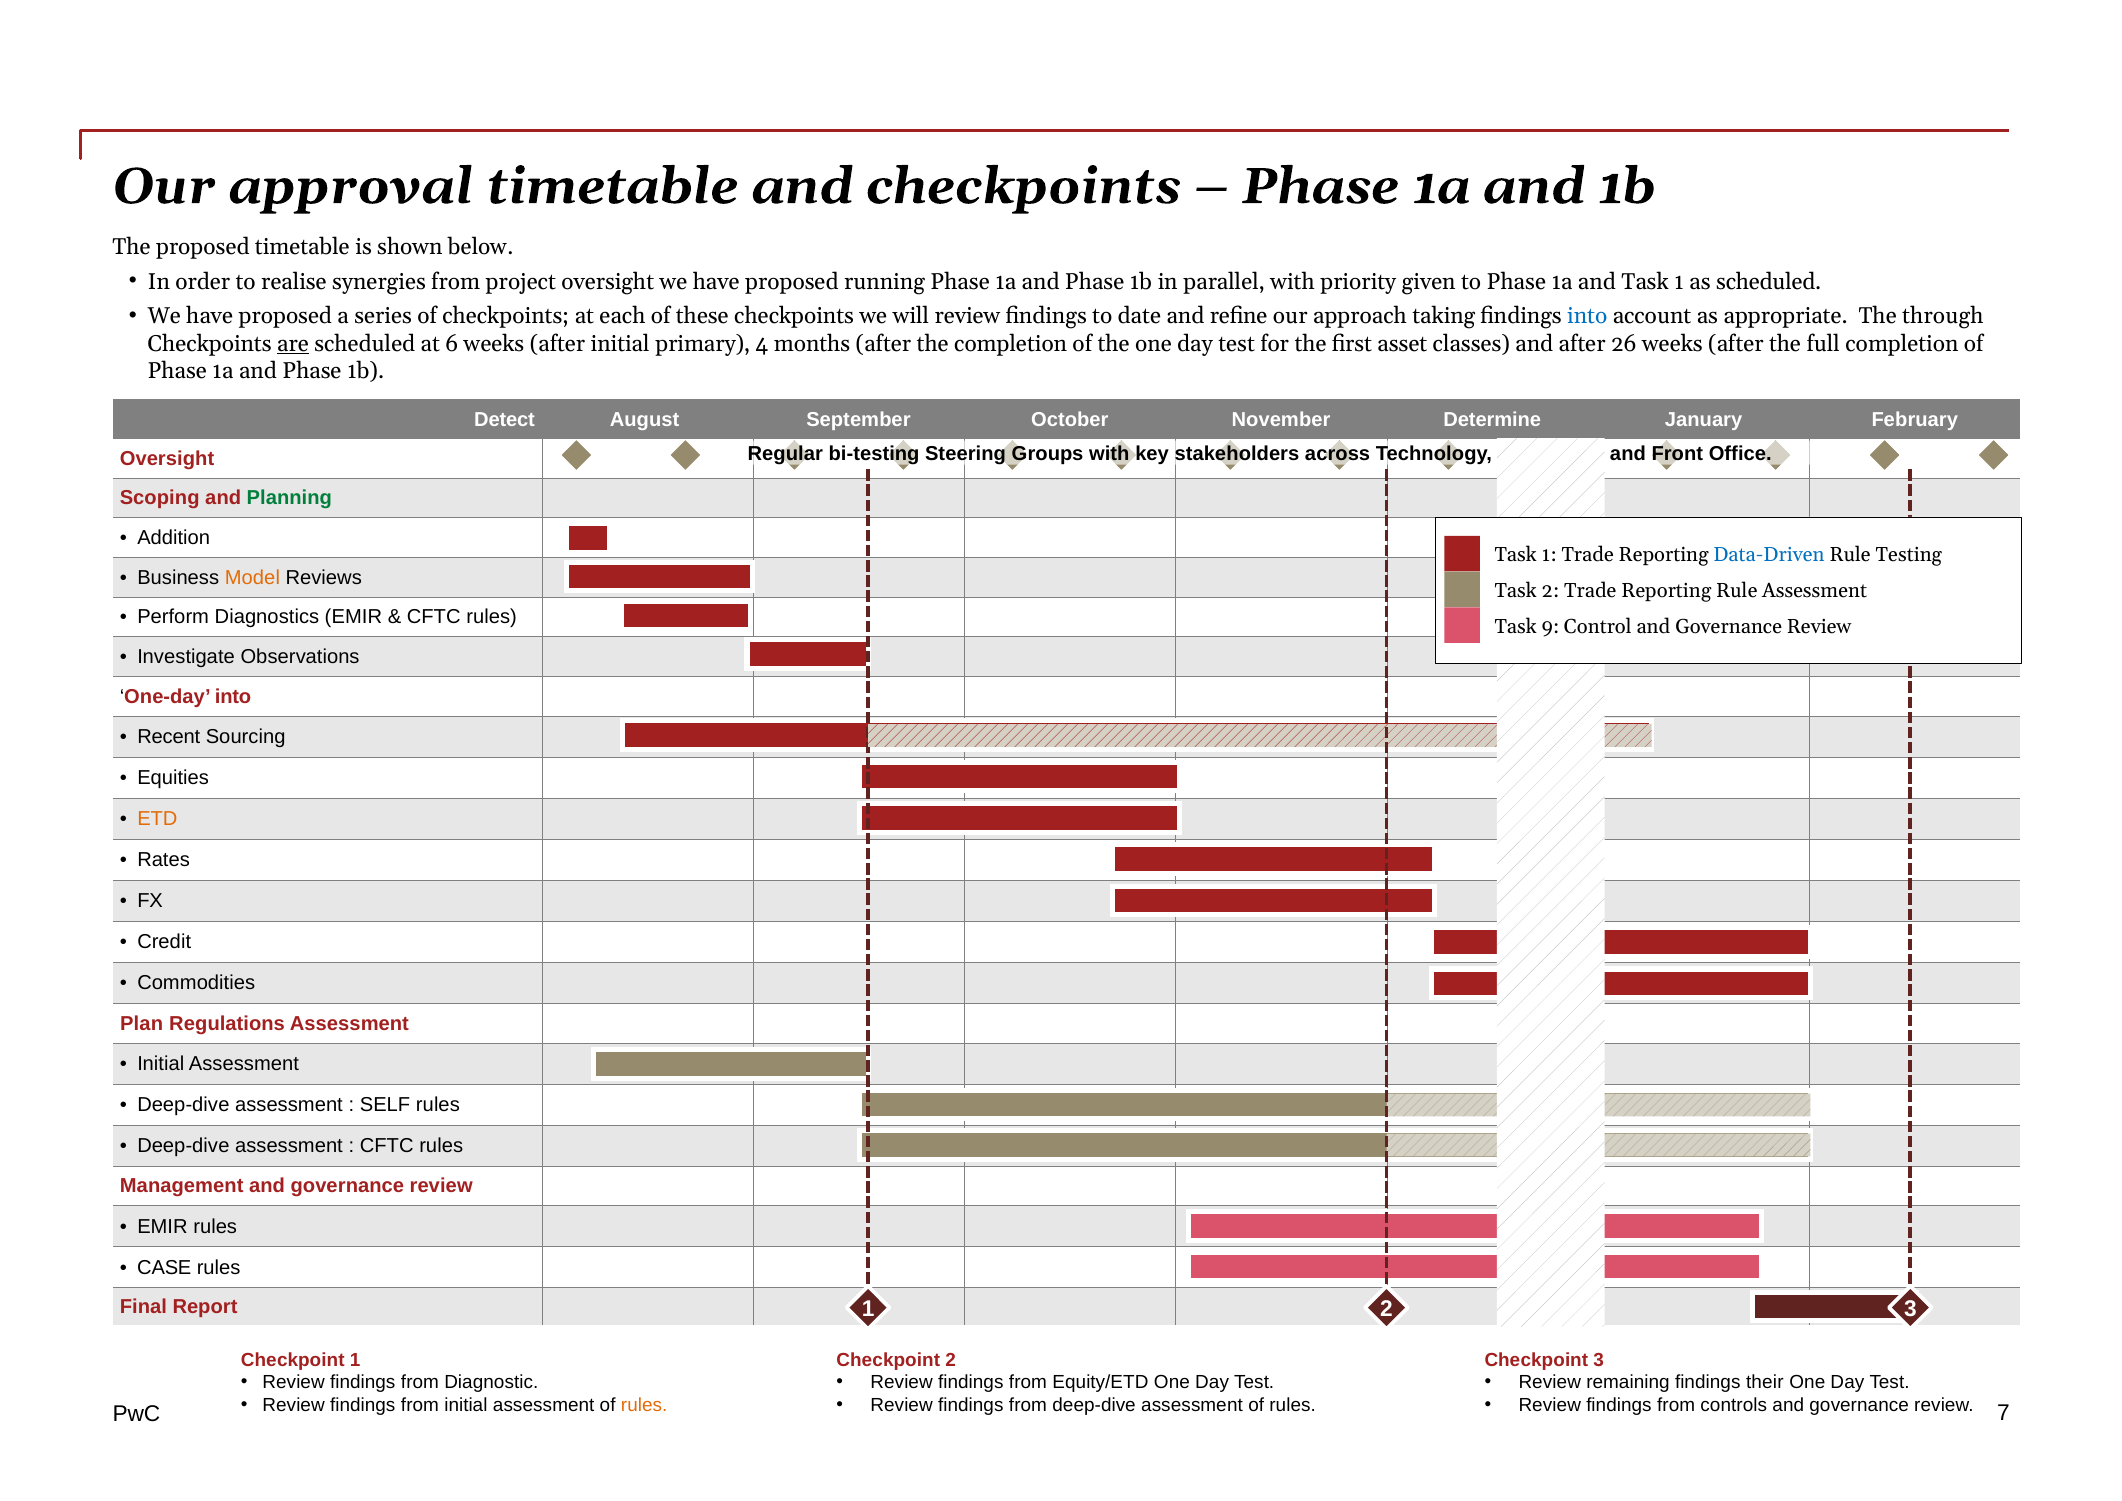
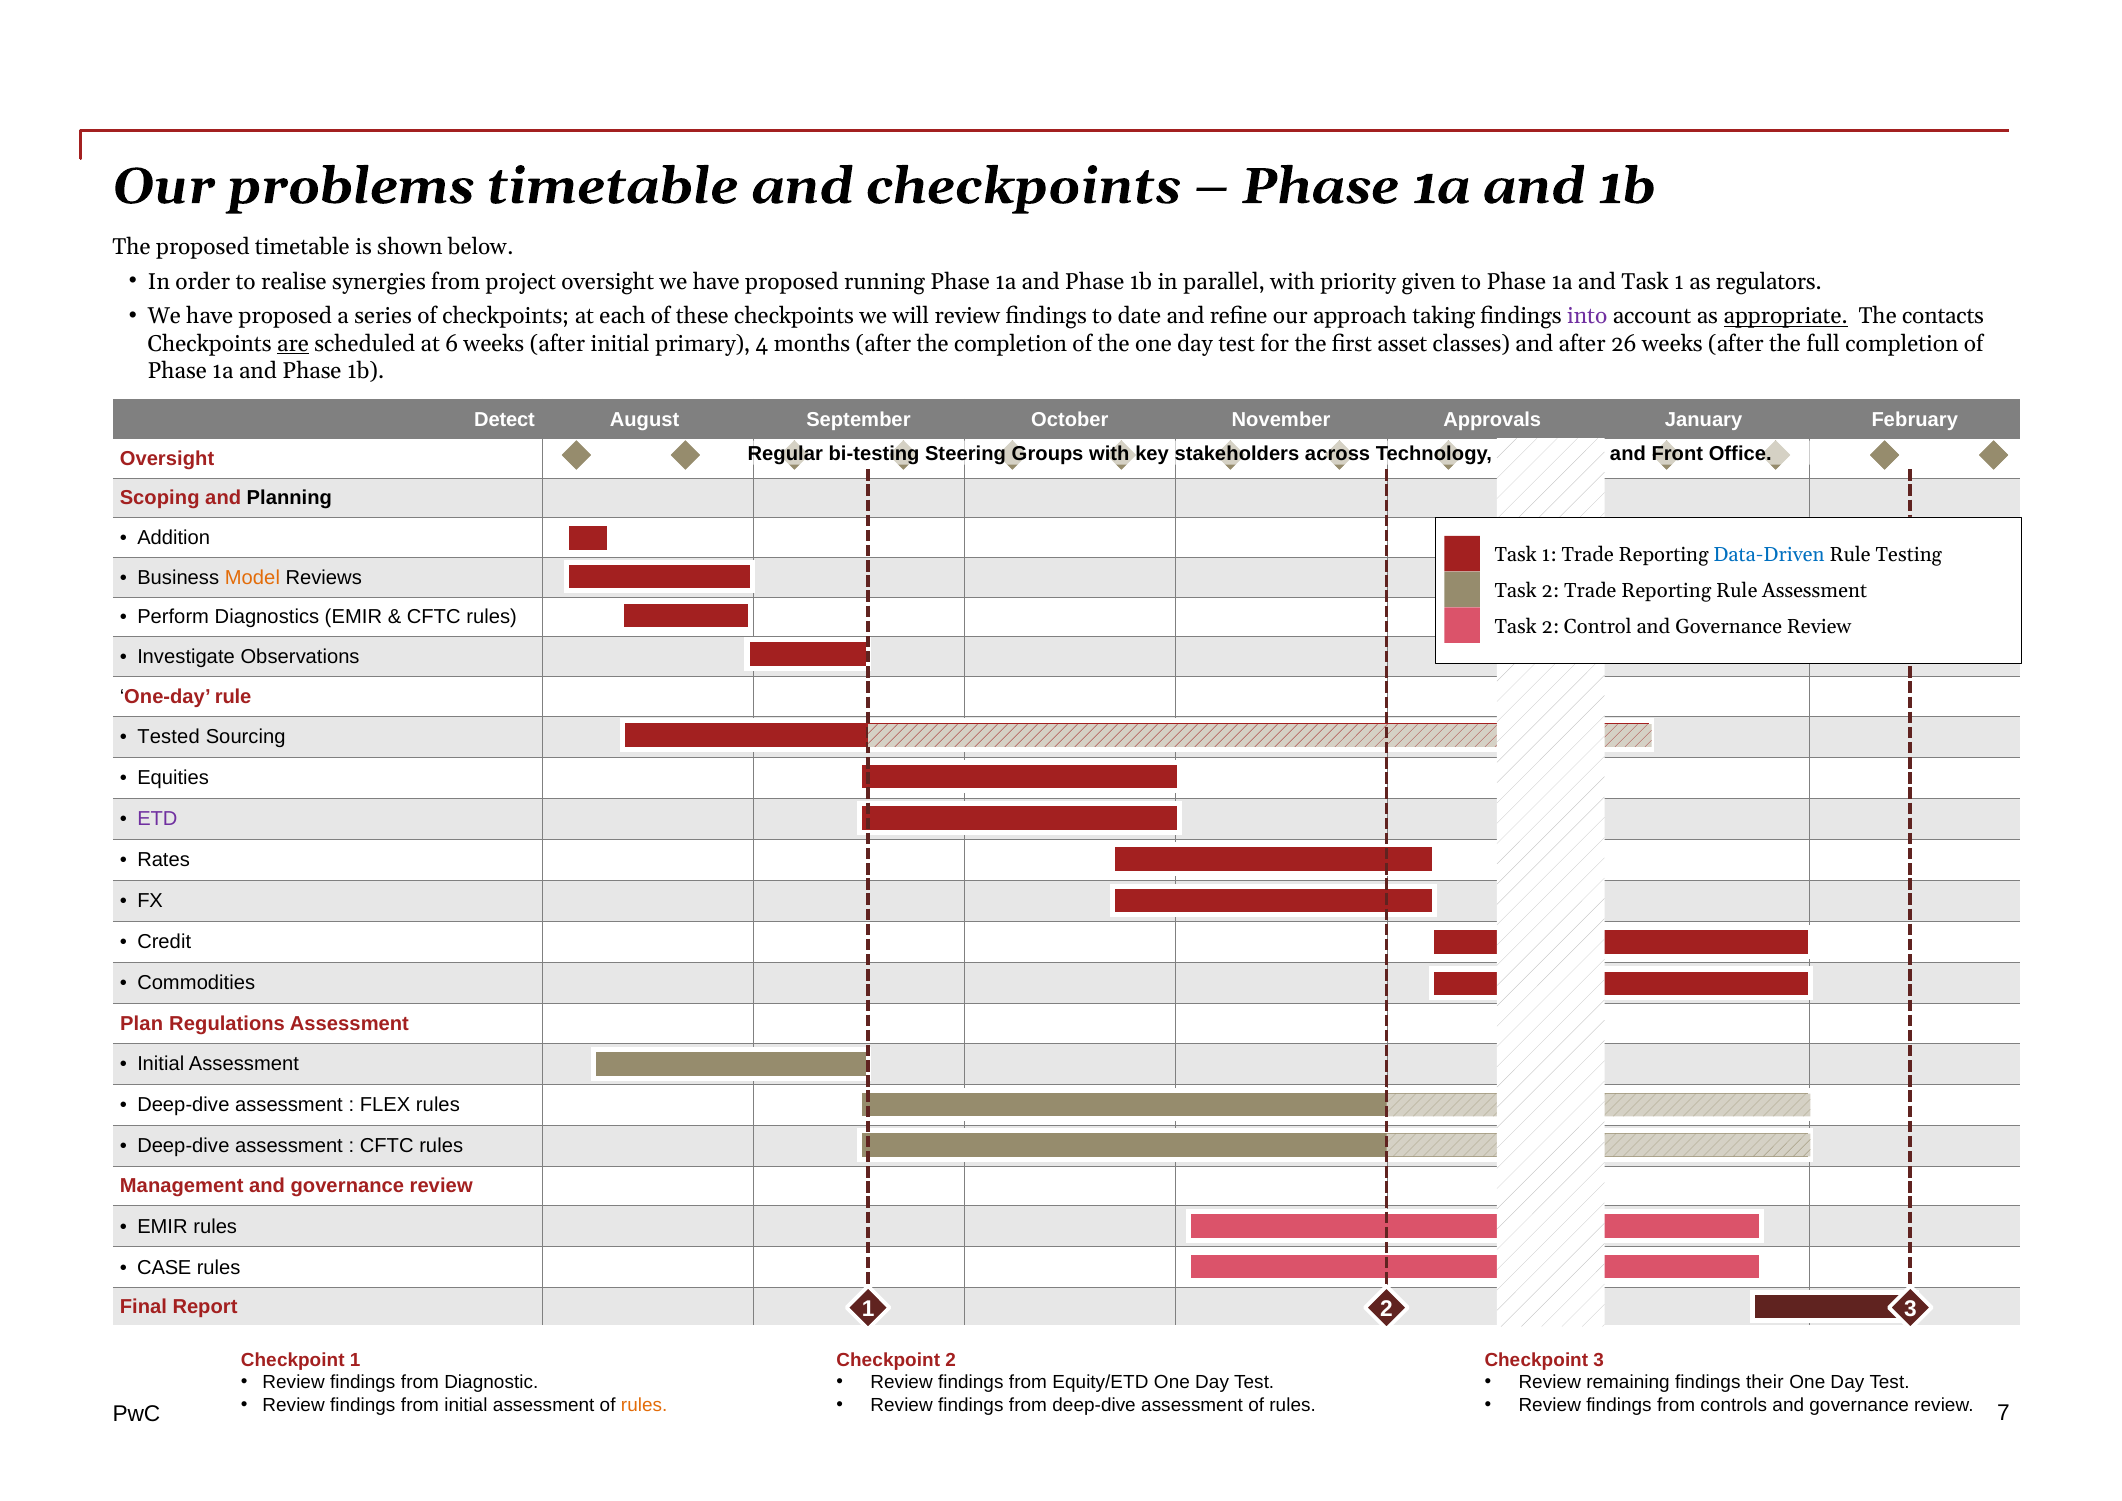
approval: approval -> problems (351, 186)
as scheduled: scheduled -> regulators (1769, 281)
into colour: blue -> purple (1587, 316)
appropriate underline: none -> present (1786, 316)
through: through -> contacts (1943, 316)
Determine: Determine -> Approvals (1492, 420)
Planning colour: green -> black (289, 498)
9: 9 -> 2 (1550, 626)
One-day into: into -> rule (233, 696)
Recent: Recent -> Tested (169, 737)
ETD colour: orange -> purple (157, 819)
SELF: SELF -> FLEX (385, 1105)
